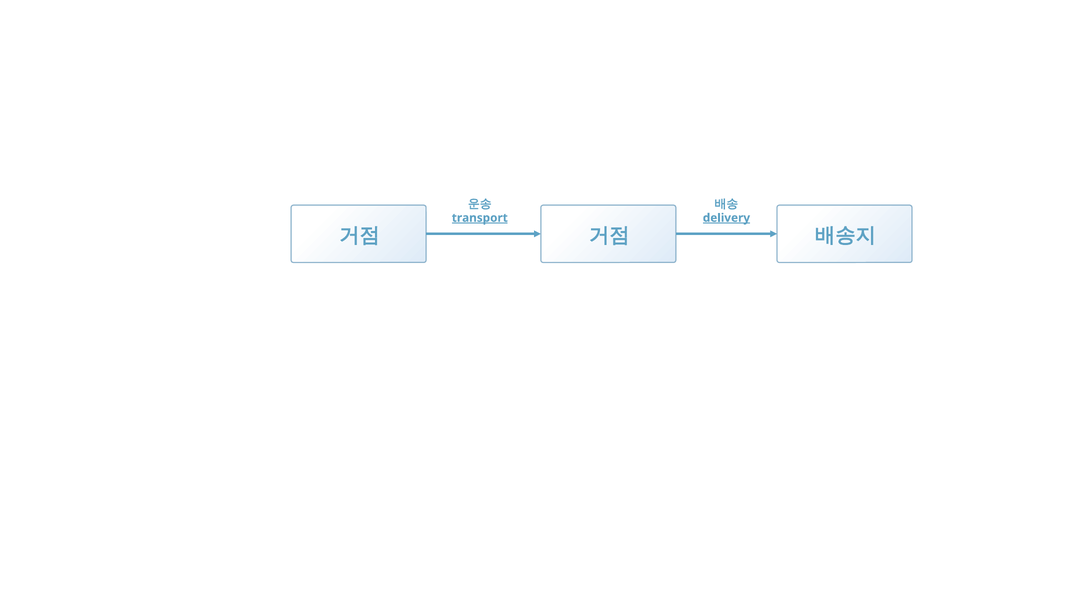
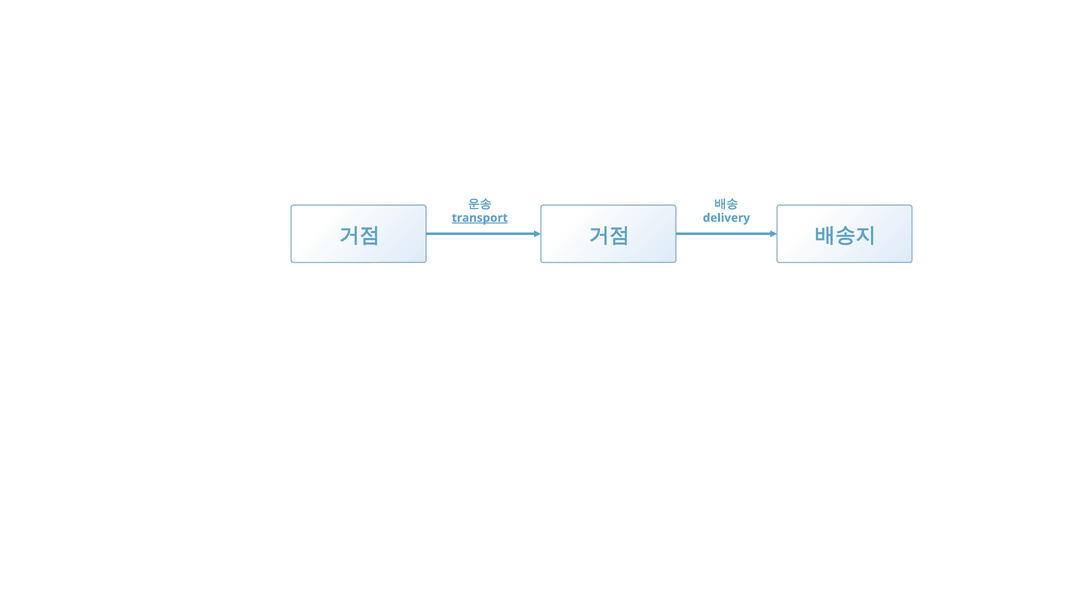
delivery underline: present -> none (726, 218)
